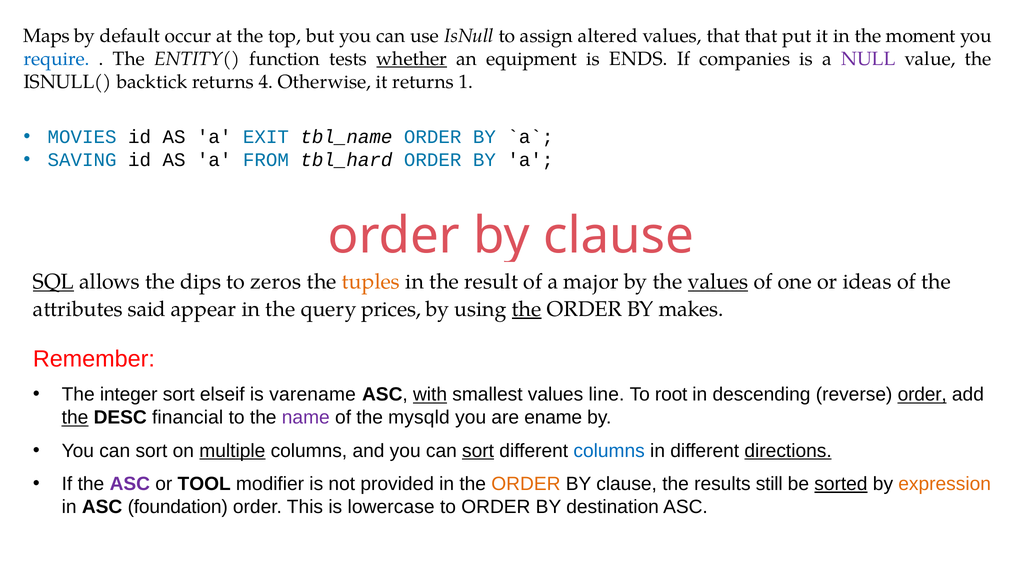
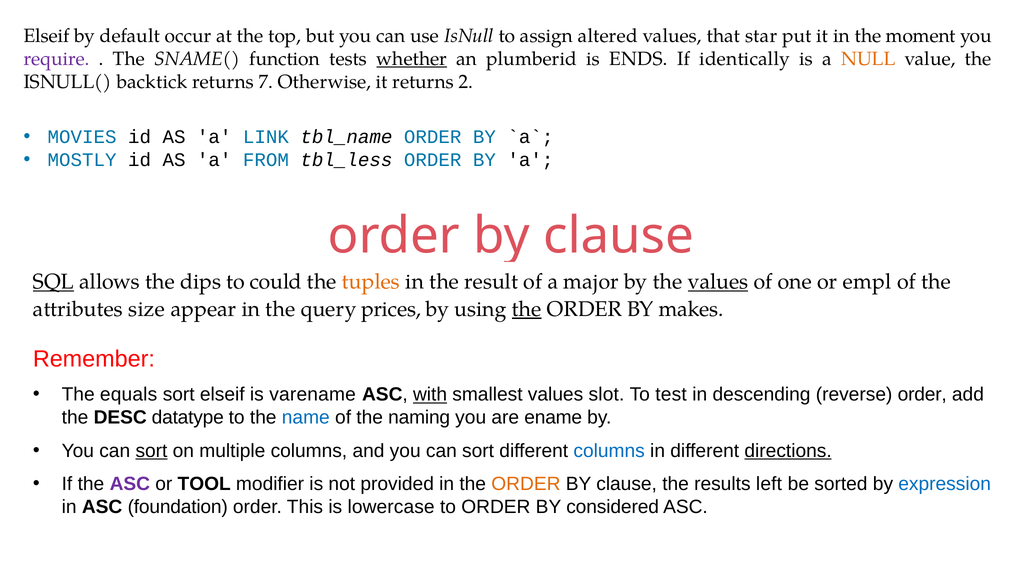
Maps: Maps -> Elseif (47, 36)
that that: that -> star (761, 36)
require colour: blue -> purple (57, 59)
ENTITY(: ENTITY( -> SNAME( (197, 59)
equipment: equipment -> plumberid (532, 59)
companies: companies -> identically (745, 59)
NULL colour: purple -> orange (868, 59)
4: 4 -> 7 (266, 82)
1: 1 -> 2 (466, 82)
EXIT: EXIT -> LINK (266, 137)
SAVING: SAVING -> MOSTLY (82, 160)
tbl_hard: tbl_hard -> tbl_less (346, 160)
zeros: zeros -> could (276, 282)
ideas: ideas -> empl (867, 282)
said: said -> size (147, 309)
integer: integer -> equals (129, 395)
line: line -> slot (606, 395)
root: root -> test (671, 395)
order underline: present -> none (922, 395)
the underline: present -> none (75, 418)
financial: financial -> datatype (188, 418)
name colour: purple -> blue (306, 418)
mysqld: mysqld -> naming (419, 418)
sort underline: none -> present (151, 451)
multiple underline: present -> none (232, 451)
sort underline: present -> none (478, 451)
still: still -> left (769, 484)
sorted underline: present -> none (841, 484)
expression colour: orange -> blue (945, 484)
destination: destination -> considered (613, 507)
